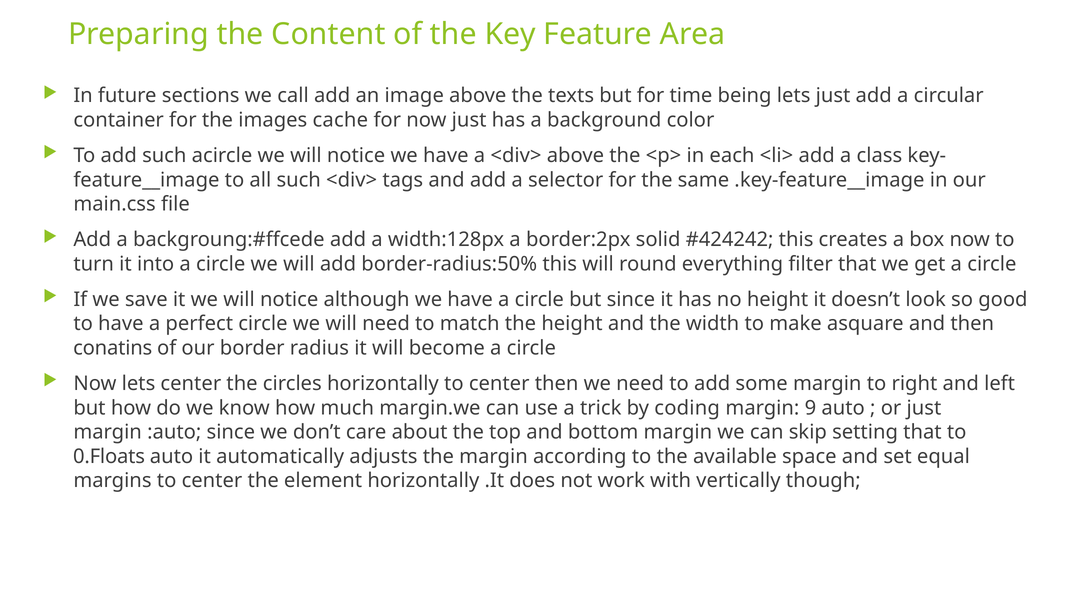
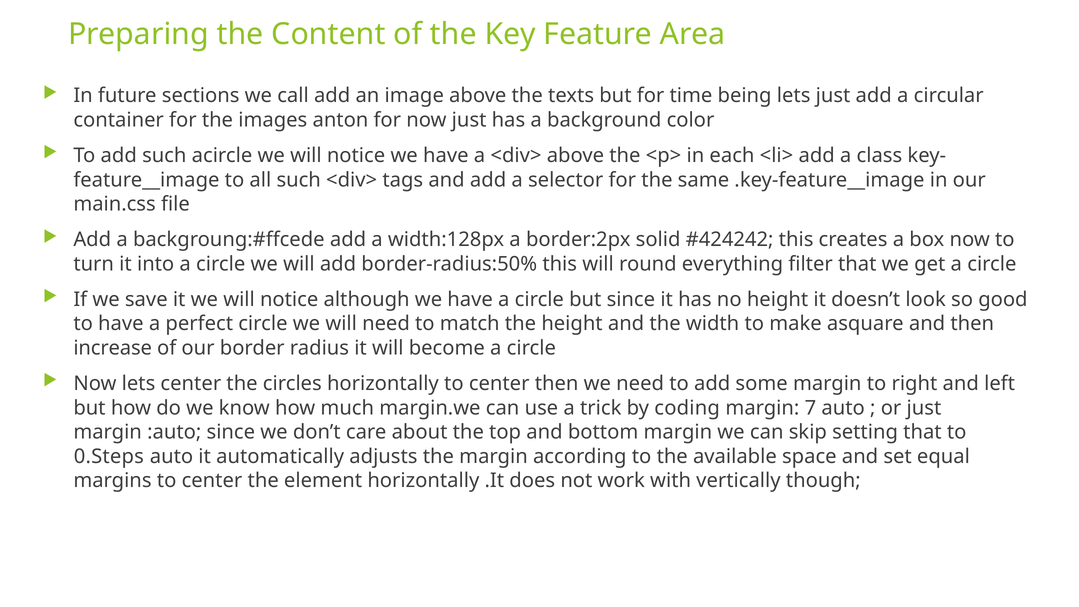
cache: cache -> anton (340, 120)
conatins: conatins -> increase (113, 348)
9: 9 -> 7 (810, 408)
0.Floats: 0.Floats -> 0.Steps (109, 456)
